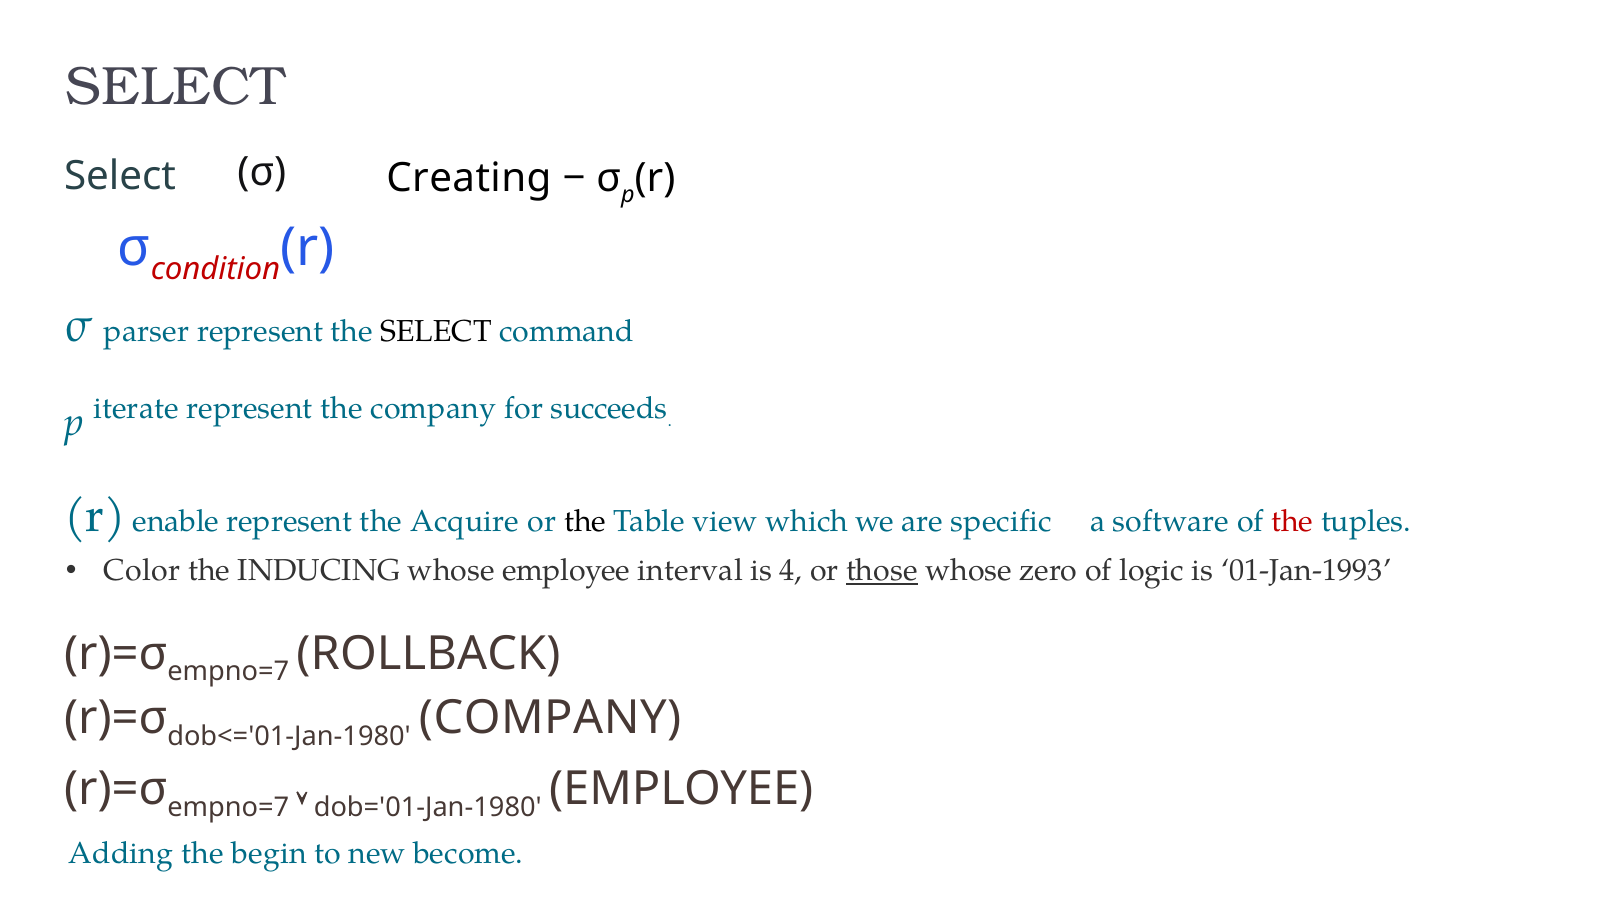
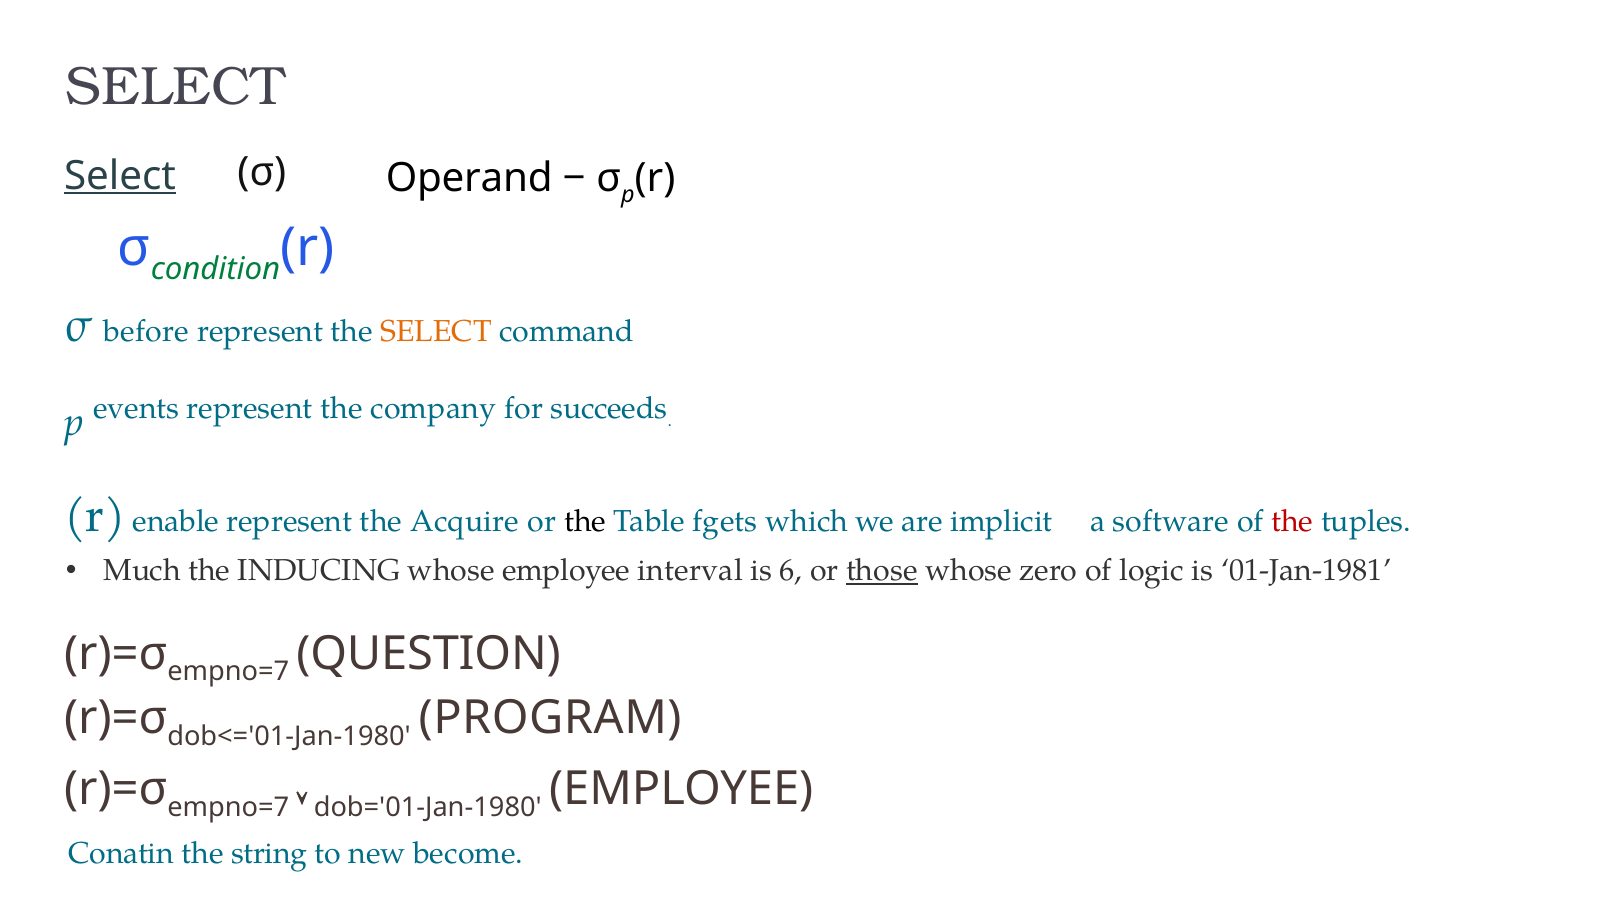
Select underline: none -> present (120, 176)
Creating: Creating -> Operand (469, 179)
condition colour: red -> green (216, 269)
parser: parser -> before (147, 332)
SELECT colour: black -> orange (436, 332)
iterate: iterate -> events (136, 408)
view: view -> fgets (725, 521)
specific: specific -> implicit (1002, 521)
Color: Color -> Much (142, 571)
4: 4 -> 6 (791, 571)
01-Jan-1993: 01-Jan-1993 -> 01-Jan-1981 (1306, 571)
ROLLBACK: ROLLBACK -> QUESTION (429, 653)
COMPANY: COMPANY -> PROGRAM (550, 718)
Adding: Adding -> Conatin (121, 853)
begin: begin -> string (269, 853)
